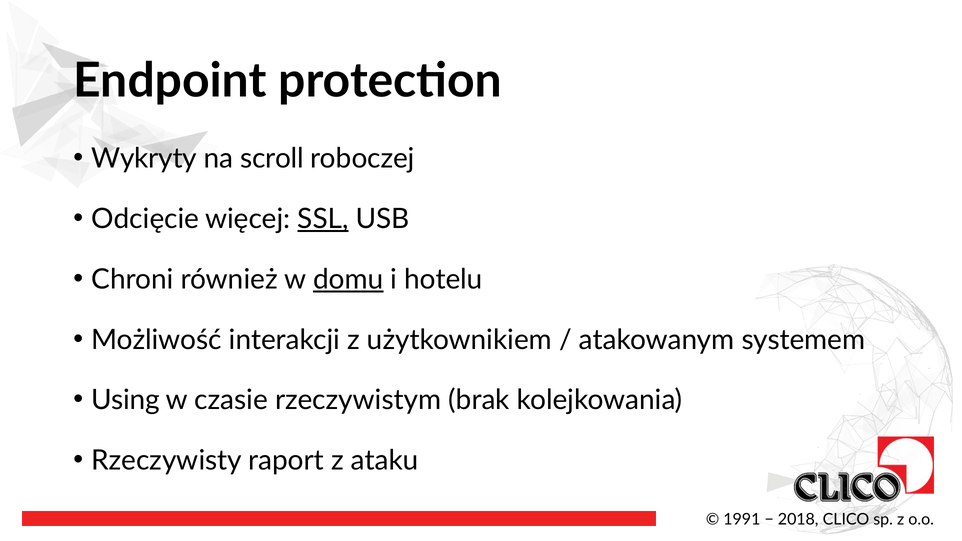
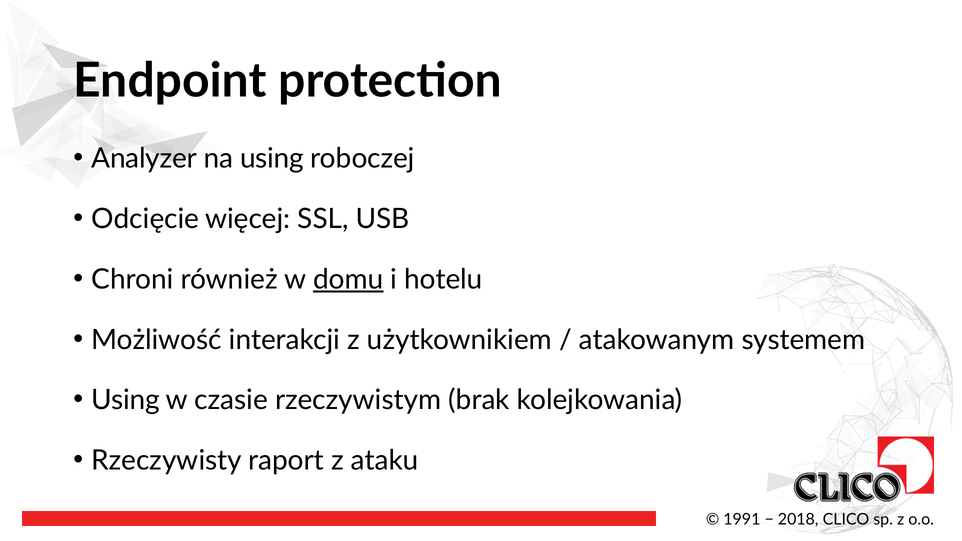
Wykryty: Wykryty -> Analyzer (144, 159)
na scroll: scroll -> using (272, 159)
SSL underline: present -> none (323, 219)
